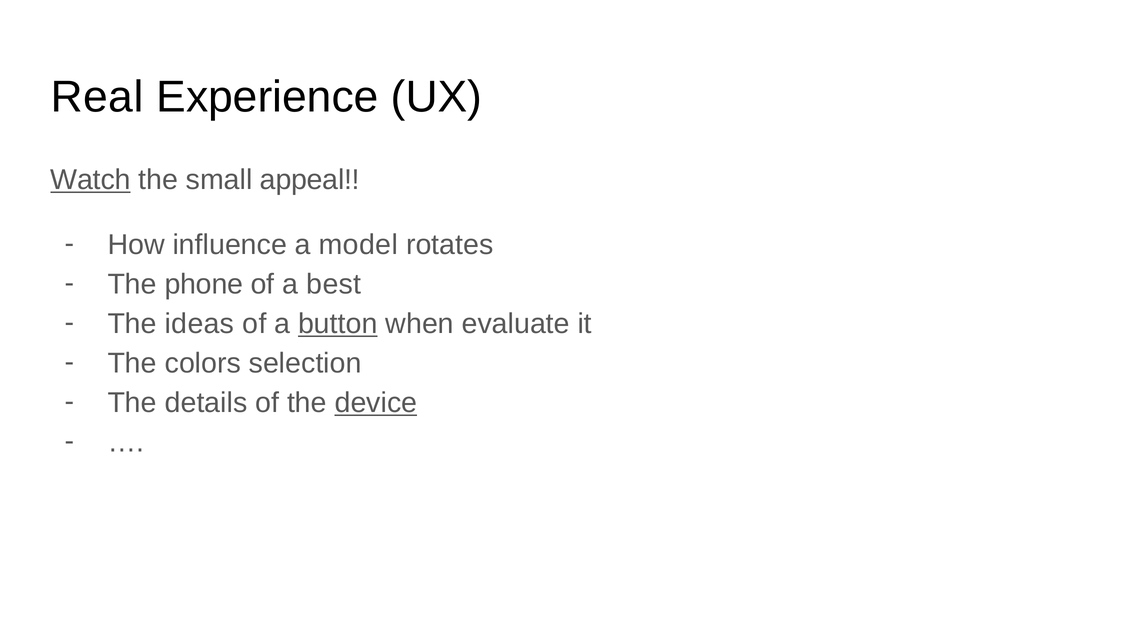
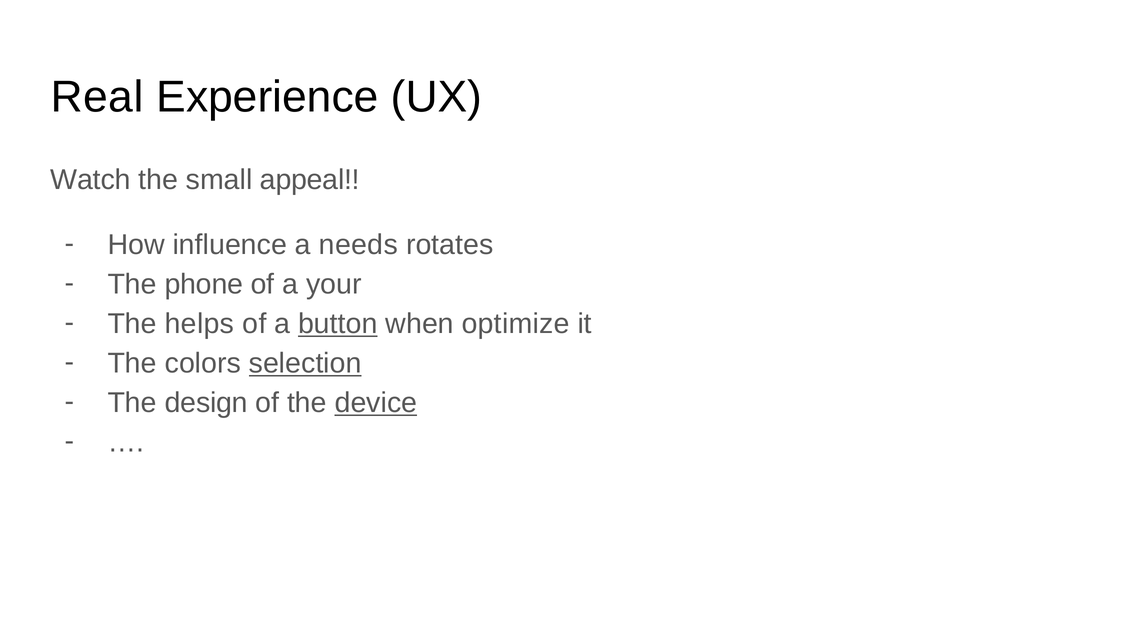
Watch underline: present -> none (91, 180)
model: model -> needs (358, 245)
best: best -> your (334, 284)
ideas: ideas -> helps (200, 324)
evaluate: evaluate -> optimize (516, 324)
selection underline: none -> present (305, 363)
details: details -> design (206, 403)
